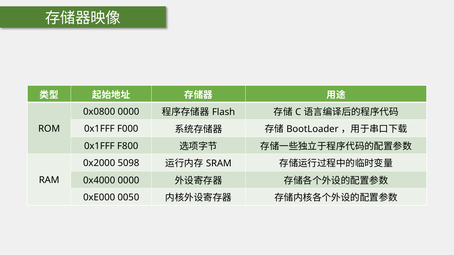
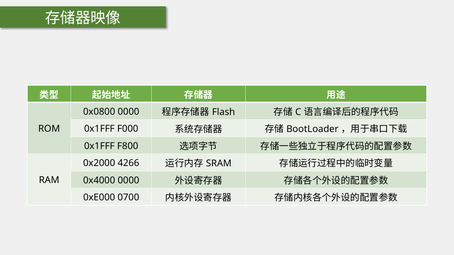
5098: 5098 -> 4266 (128, 163)
0050: 0050 -> 0700 (128, 198)
